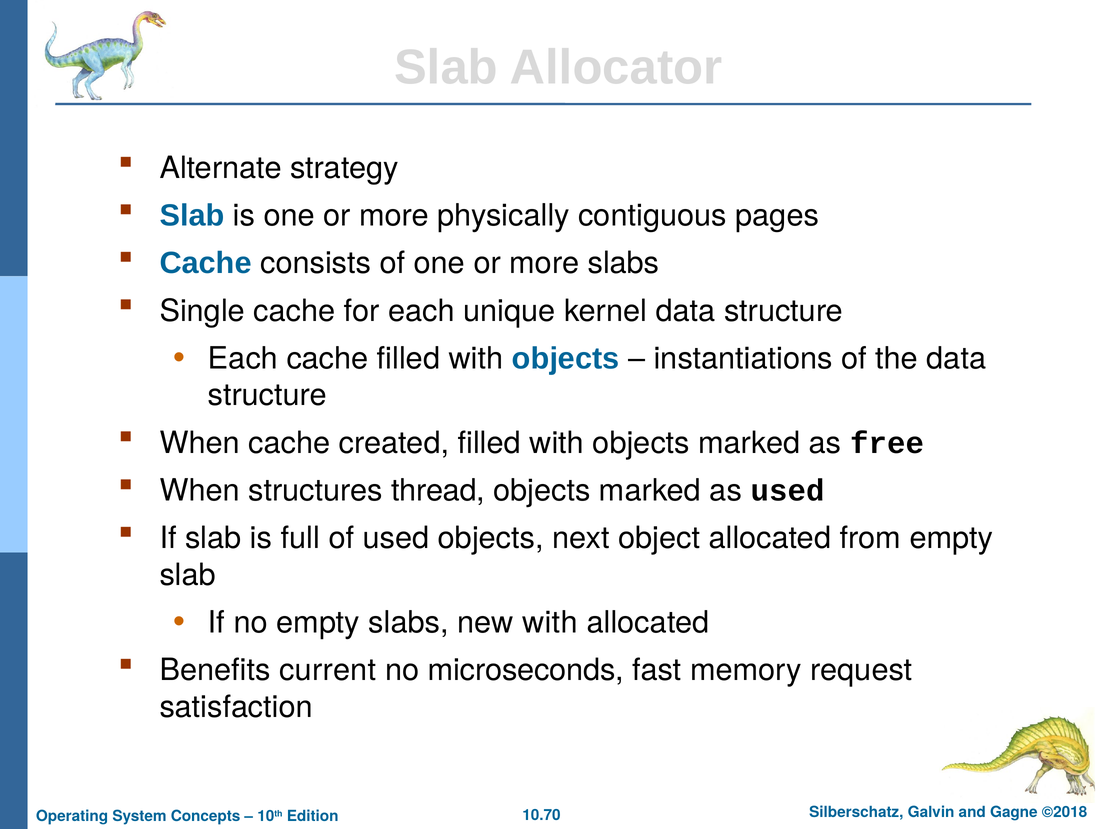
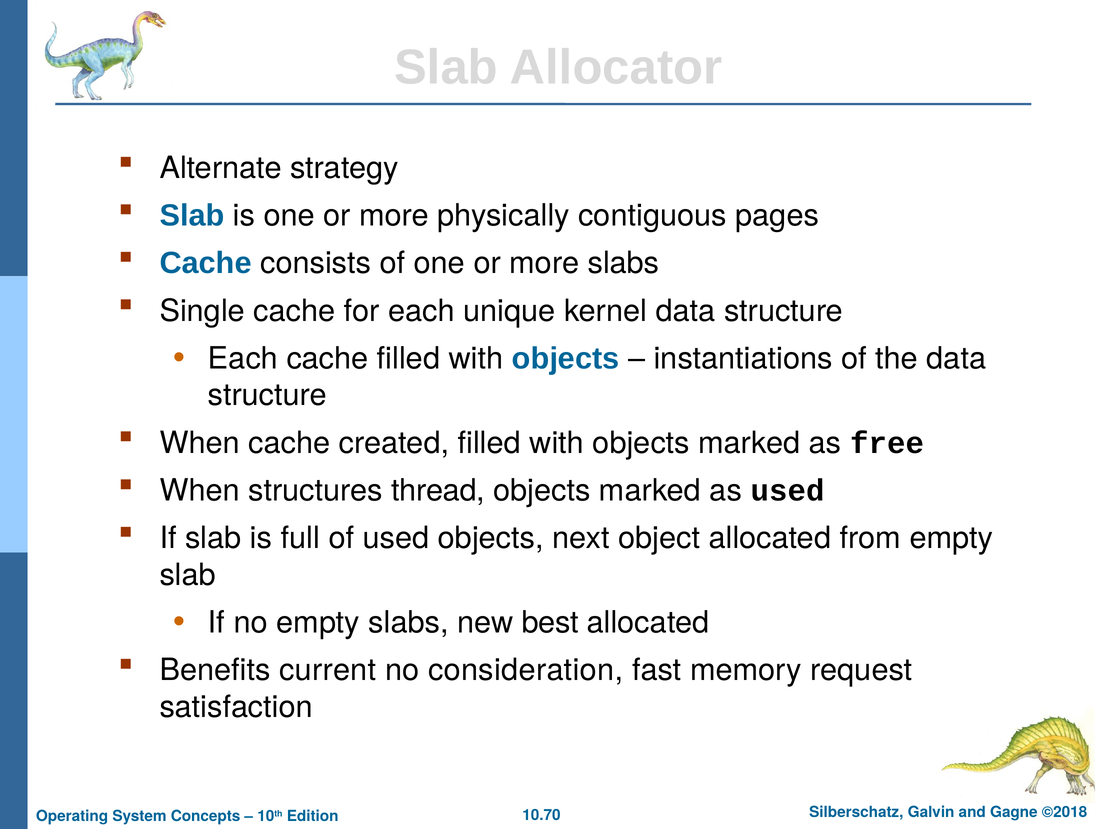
new with: with -> best (550, 622)
microseconds: microseconds -> consideration (526, 670)
